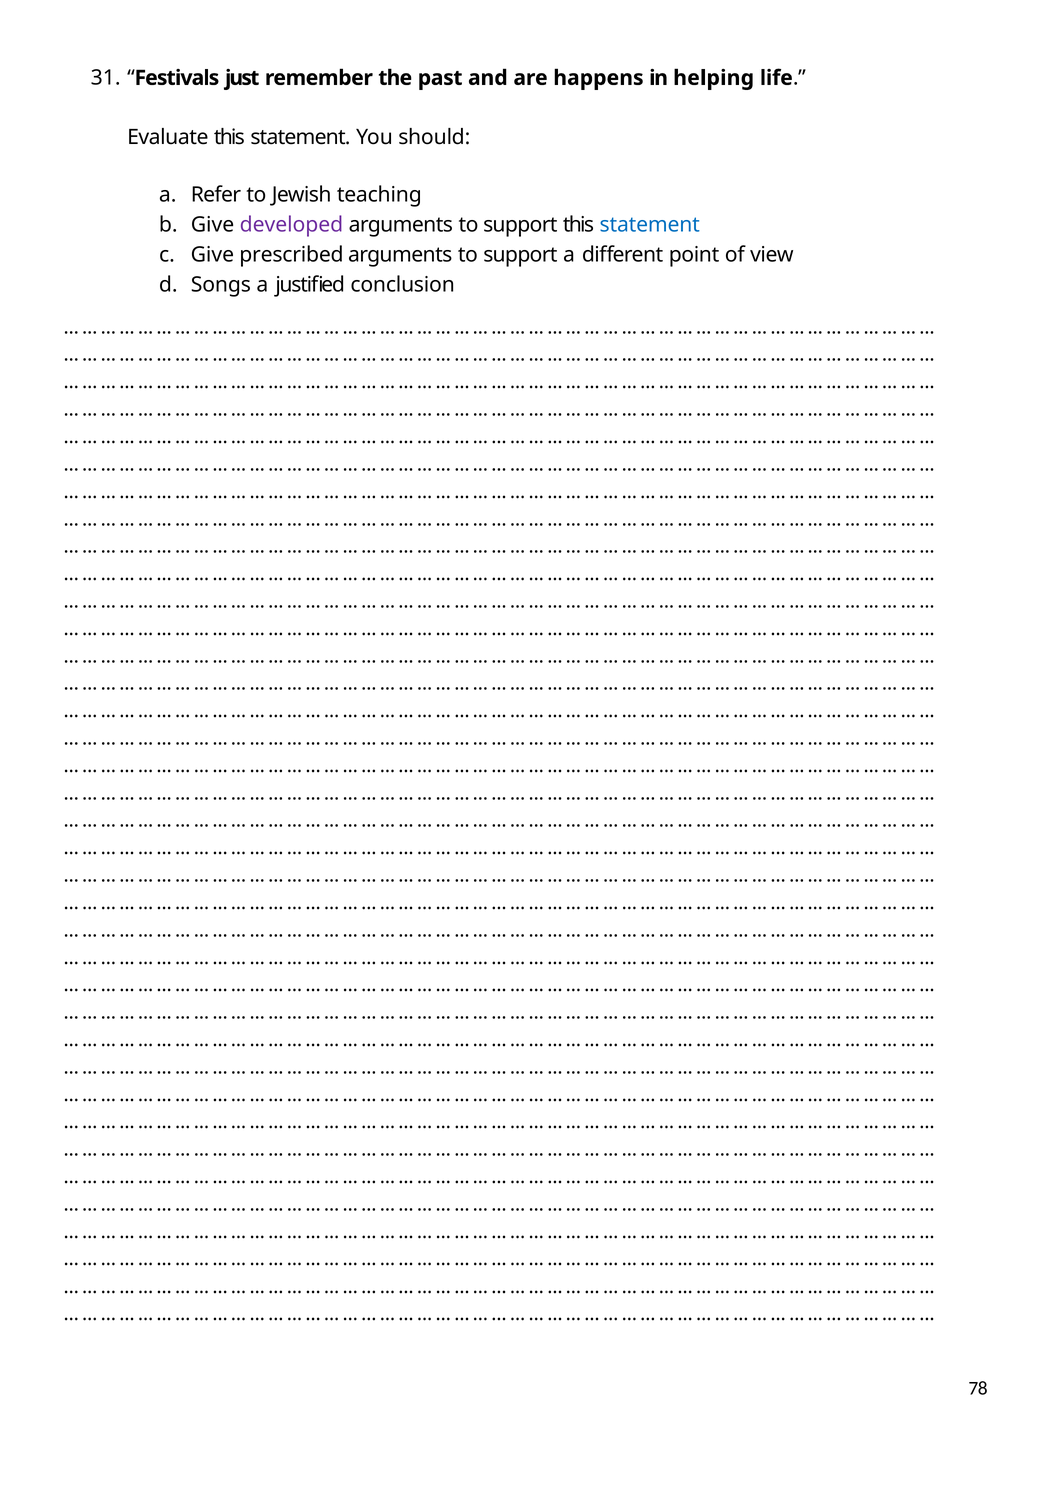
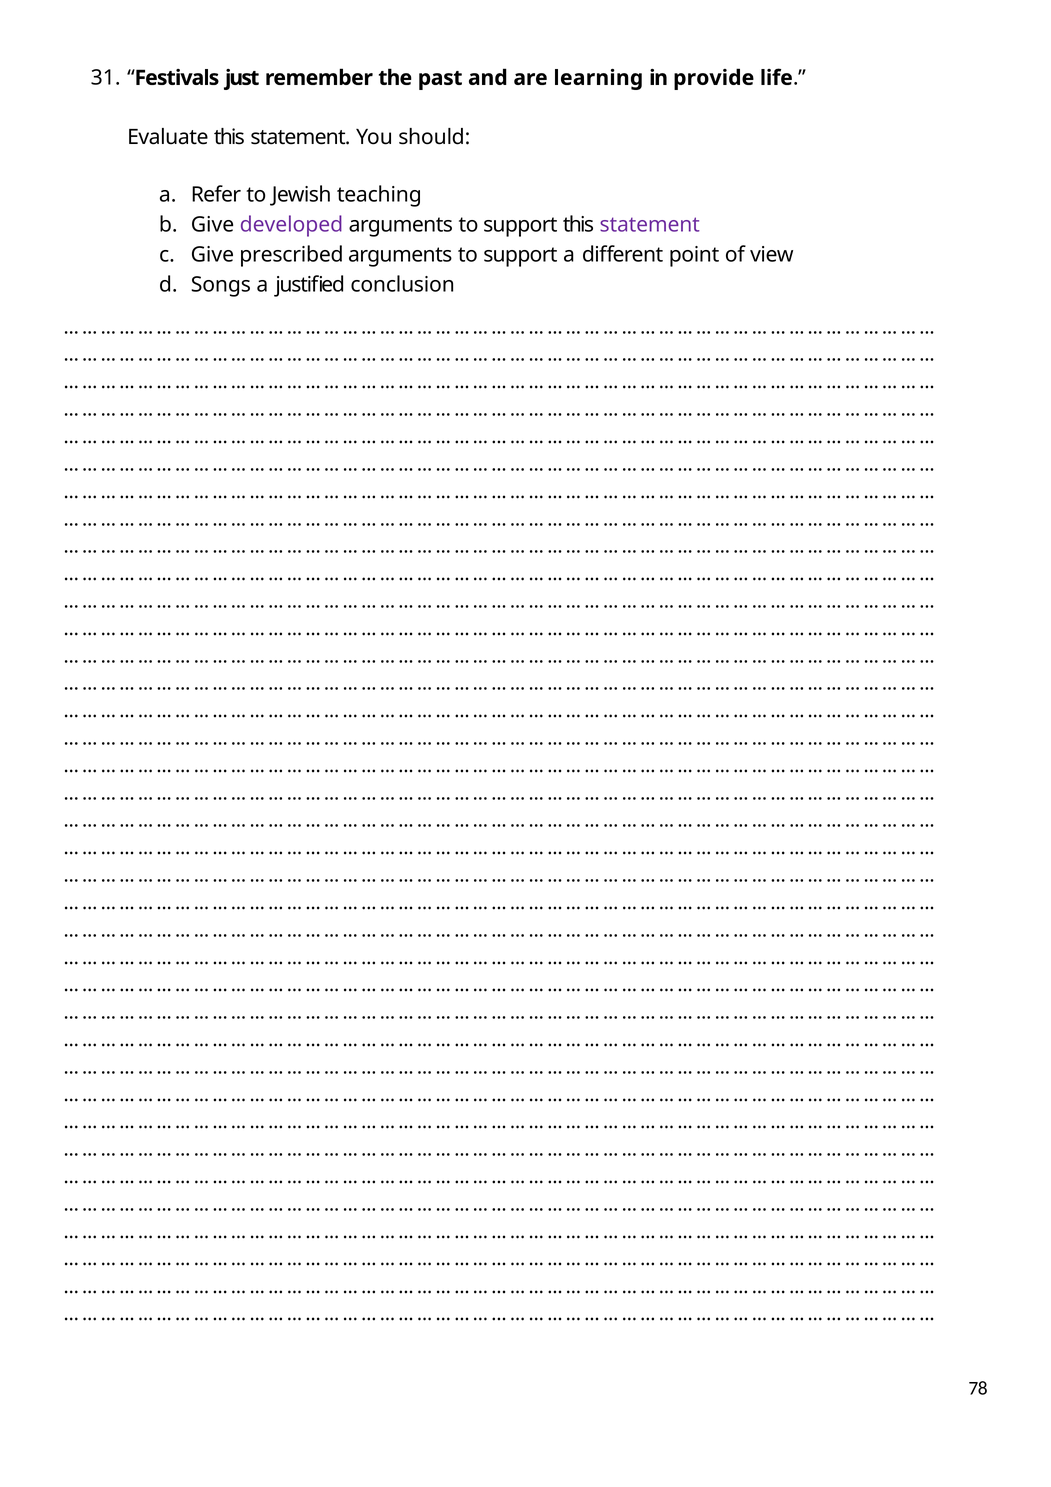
happens: happens -> learning (598, 78)
helping: helping -> provide (714, 78)
statement colour: blue -> purple (650, 225)
